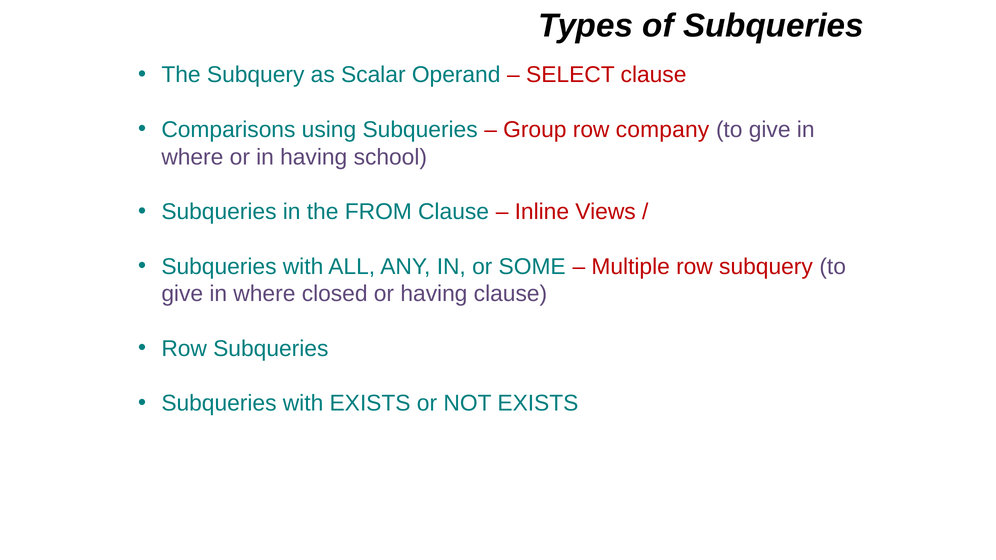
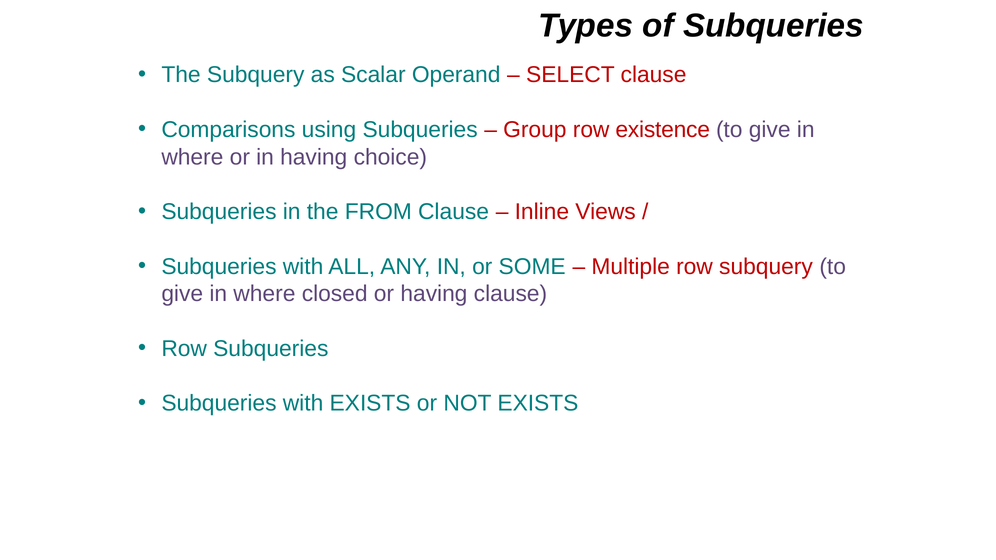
company: company -> existence (663, 130)
school: school -> choice (390, 157)
